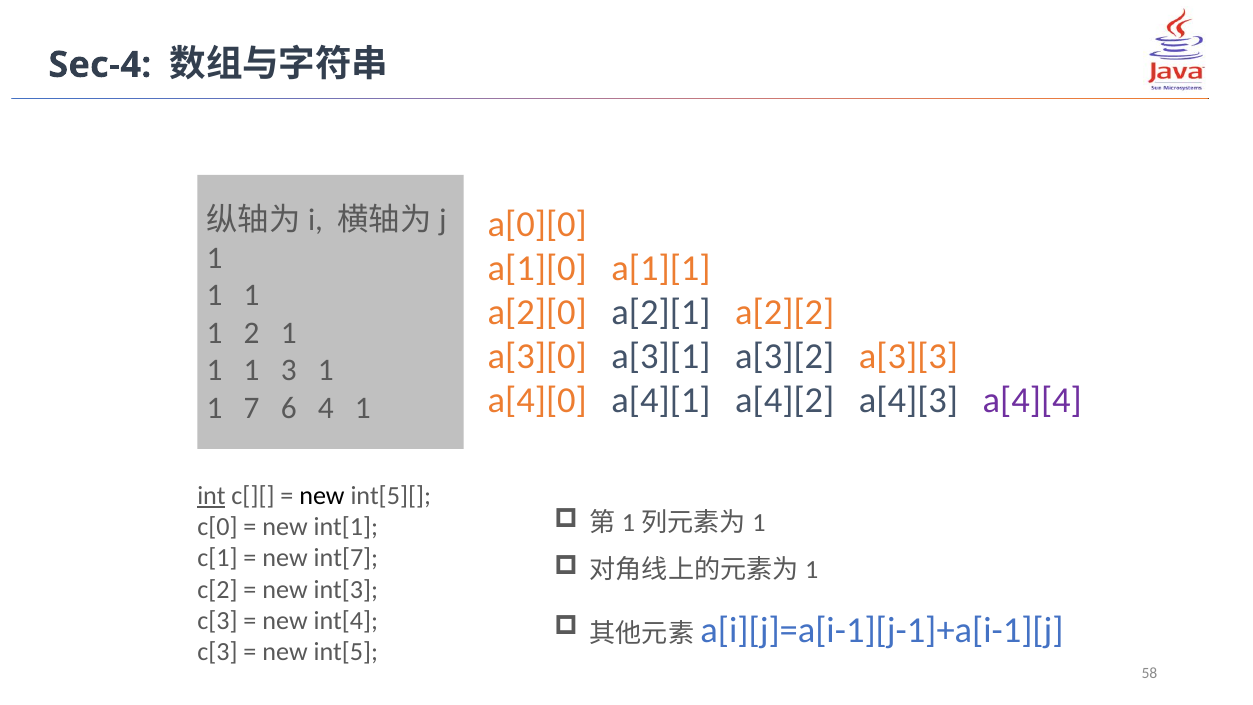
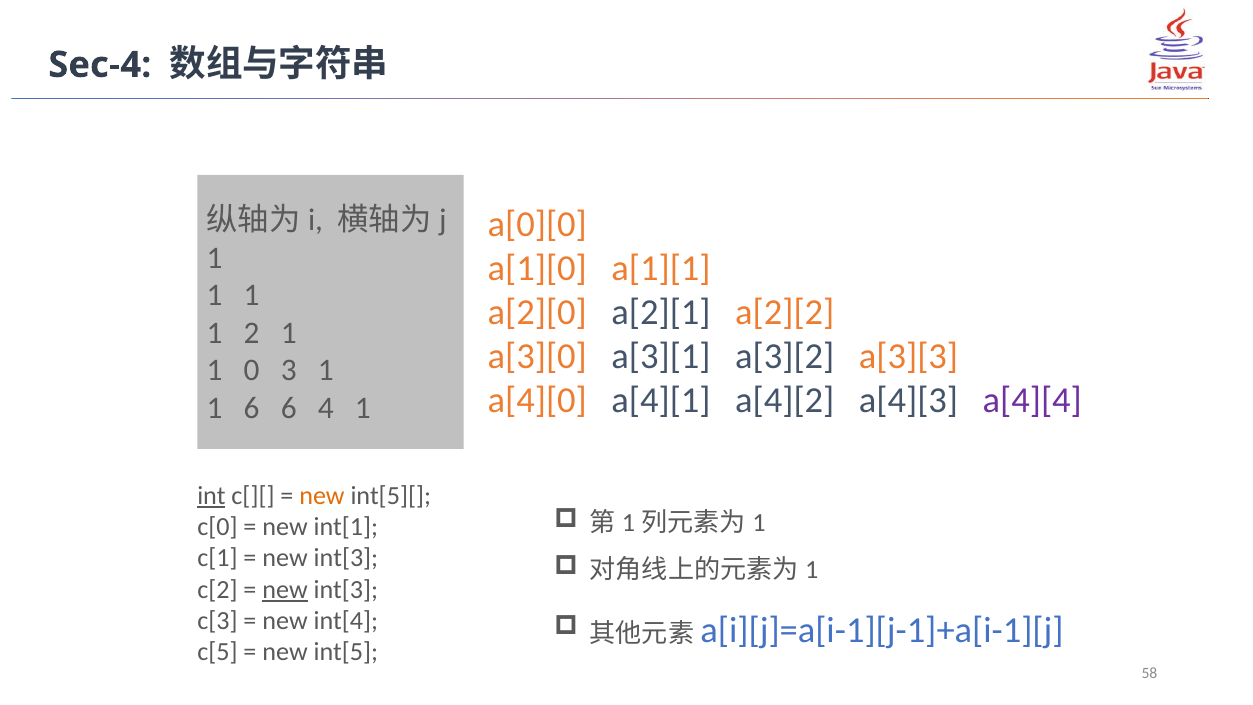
1: 1 -> 0 (252, 370)
1 7: 7 -> 6 (252, 408)
new colour: black -> orange (322, 495)
int[7: int[7 -> int[3 (346, 558)
new underline: none -> present (285, 589)
c[3: c[3 -> c[5 (217, 652)
